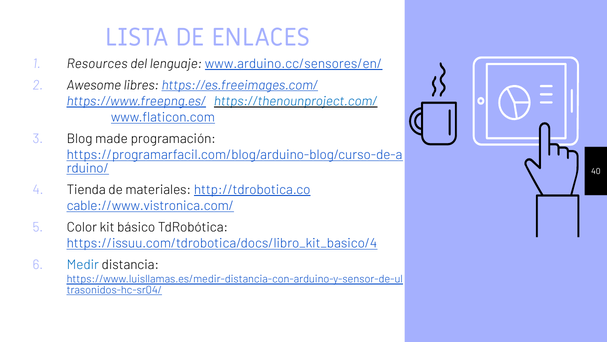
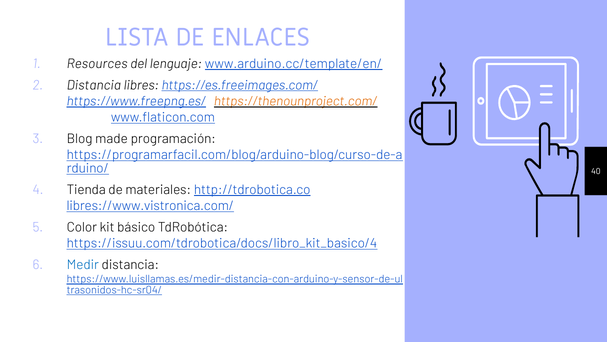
www.arduino.cc/sensores/en/: www.arduino.cc/sensores/en/ -> www.arduino.cc/template/en/ (293, 64)
Awesome: Awesome -> Distancia (94, 85)
https://thenounproject.com/ colour: blue -> orange (296, 101)
cable://www.vistronica.com/: cable://www.vistronica.com/ -> libres://www.vistronica.com/ (150, 206)
